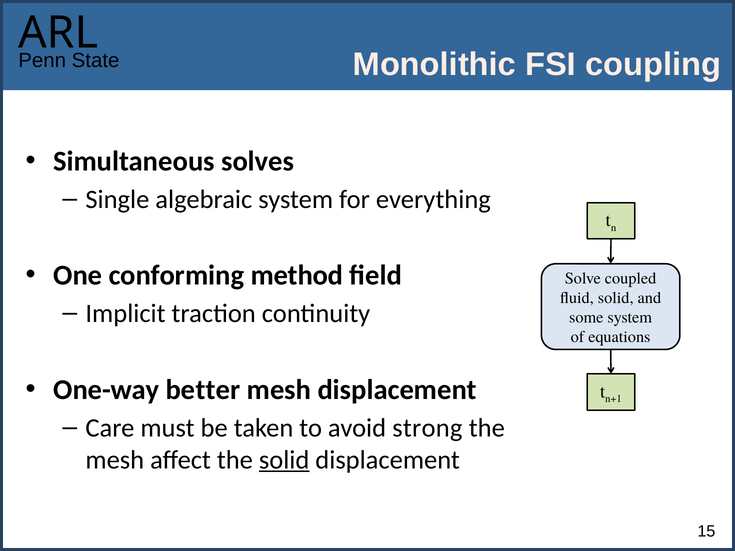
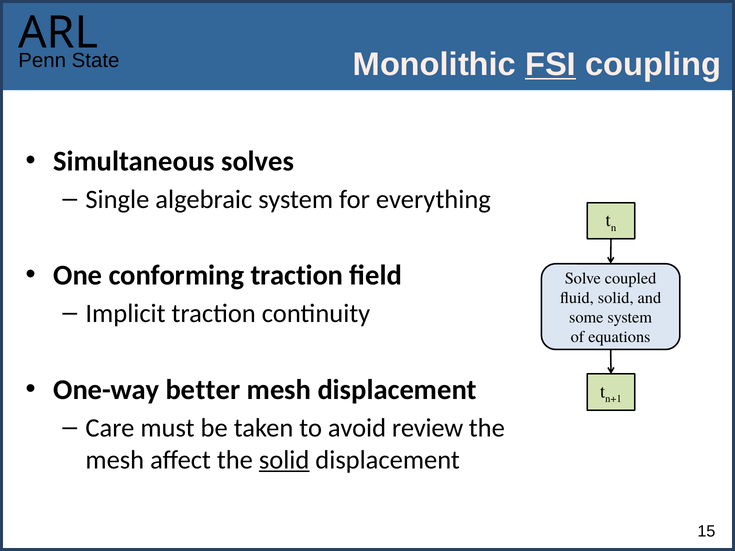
FSI underline: none -> present (551, 65)
conforming method: method -> traction (297, 276)
strong: strong -> review (428, 428)
